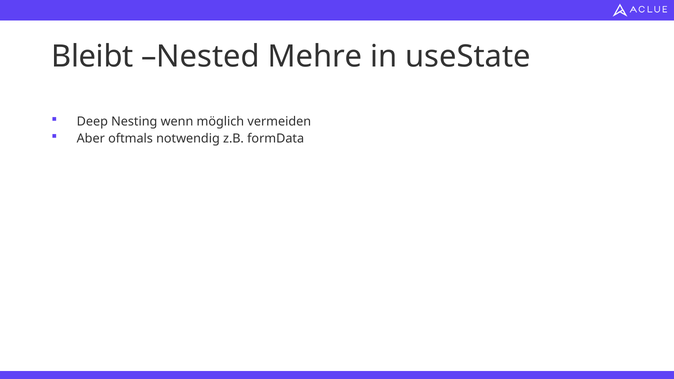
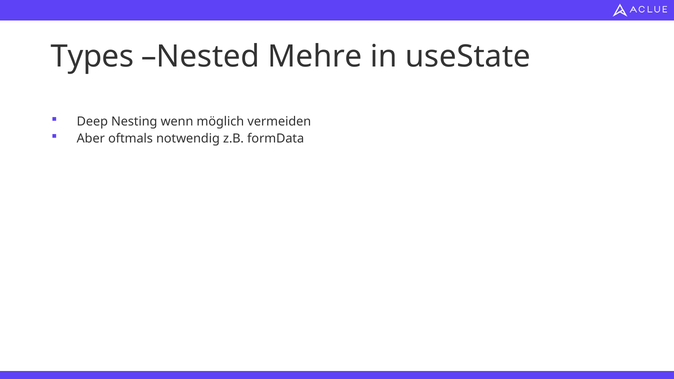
Bleibt: Bleibt -> Types (92, 57)
